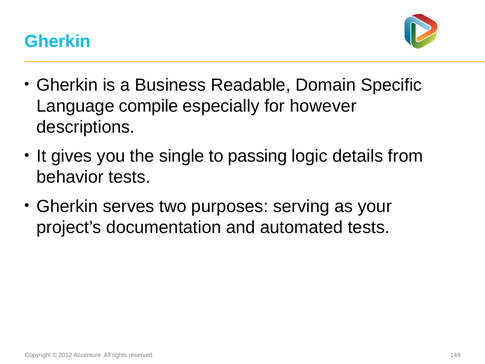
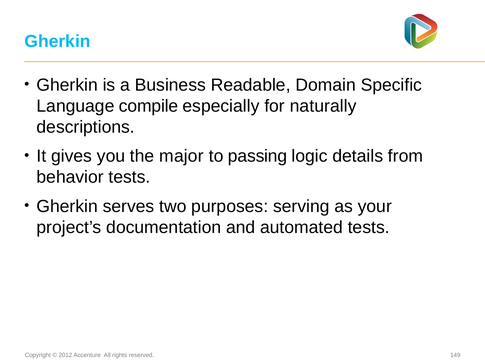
however: however -> naturally (323, 106)
single: single -> major (182, 156)
